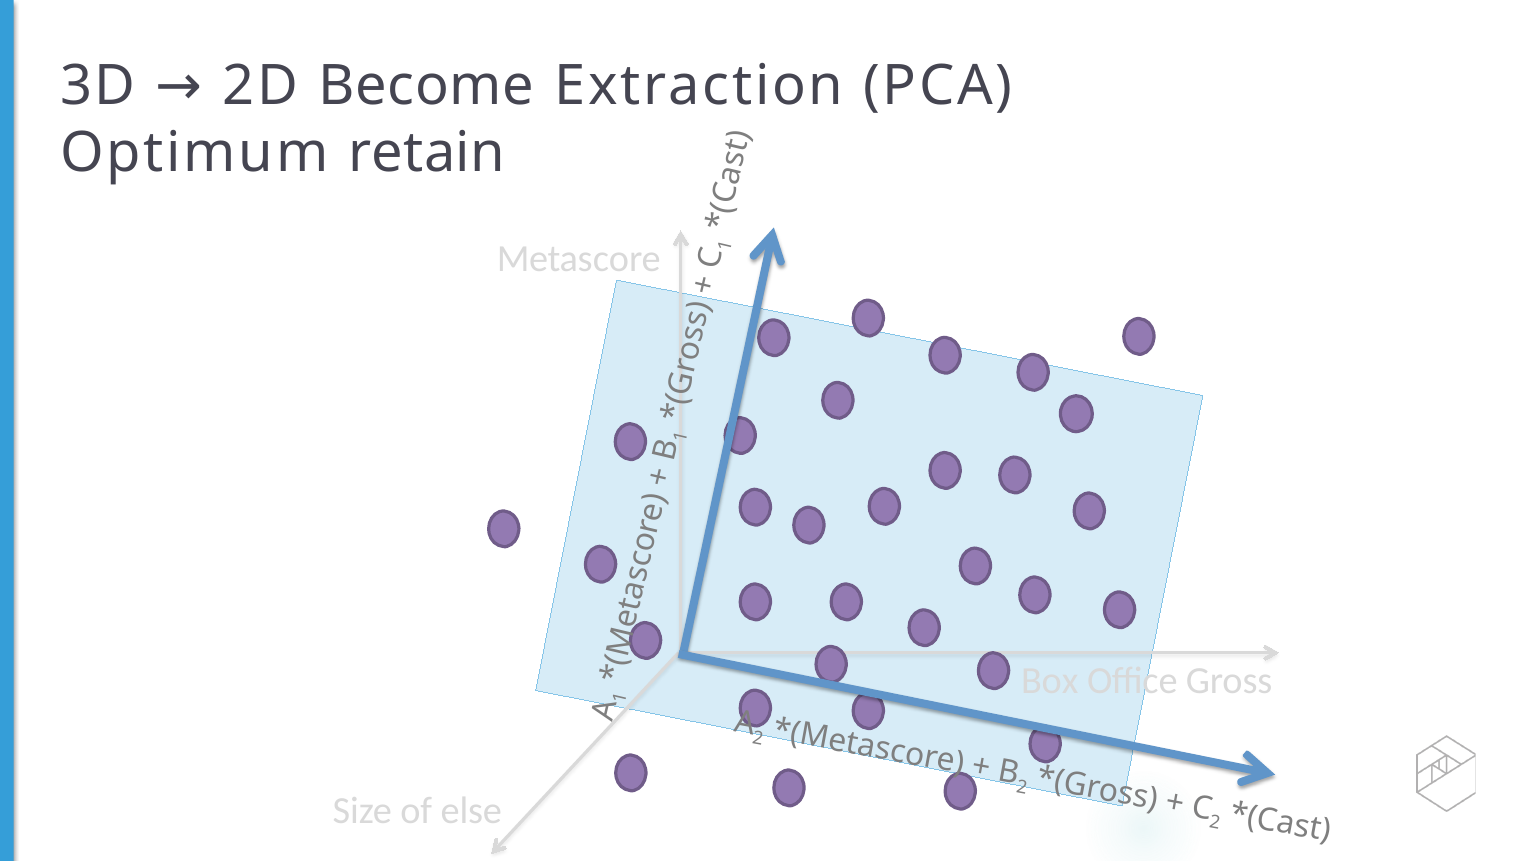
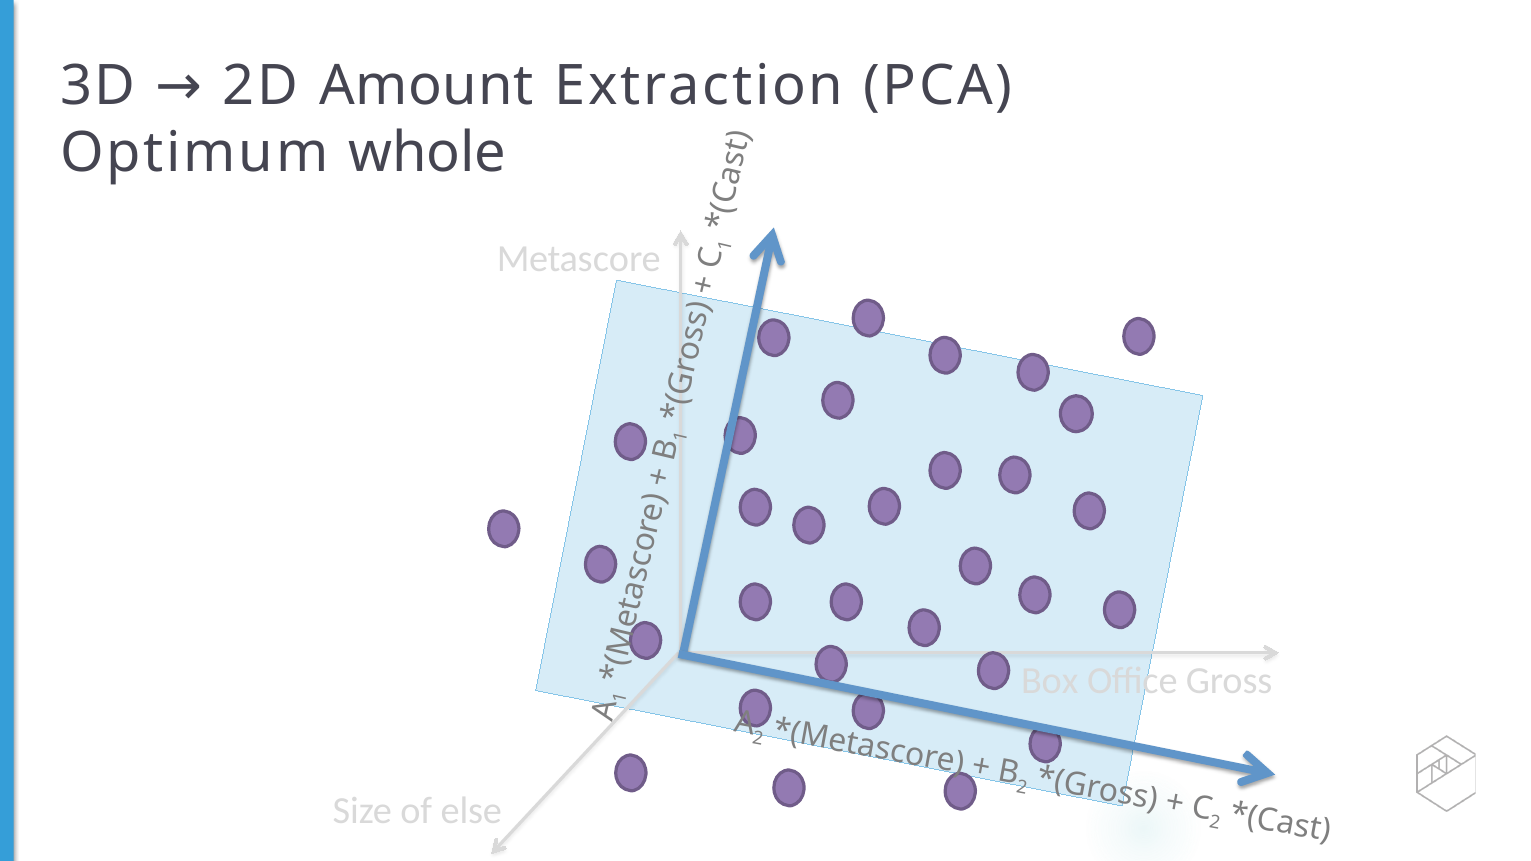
Become: Become -> Amount (426, 86)
retain: retain -> whole (427, 153)
